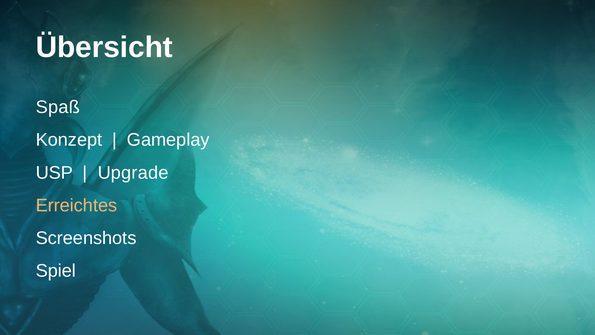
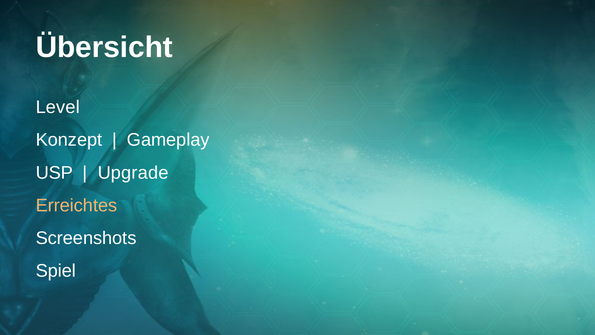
Spaß: Spaß -> Level (58, 107)
